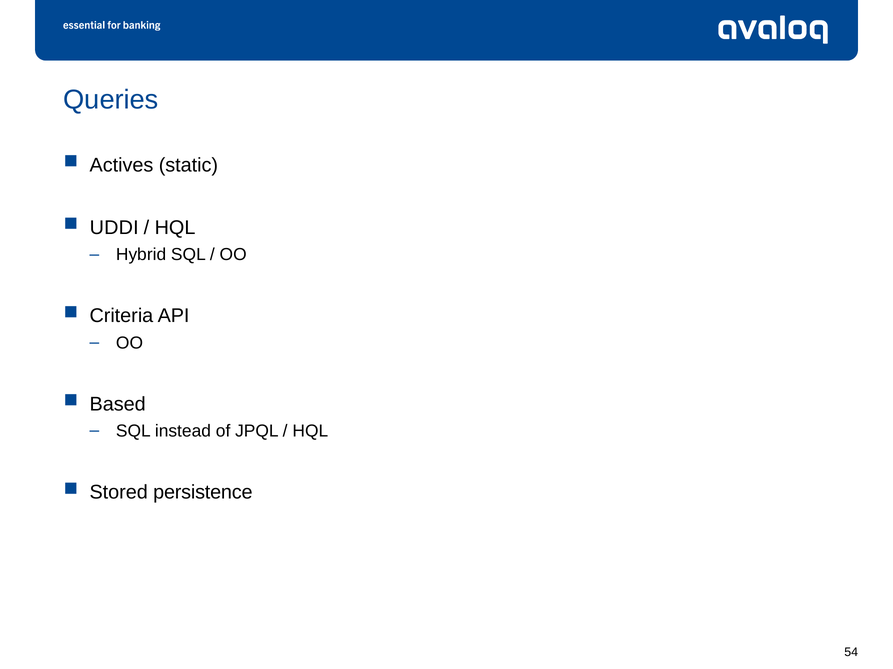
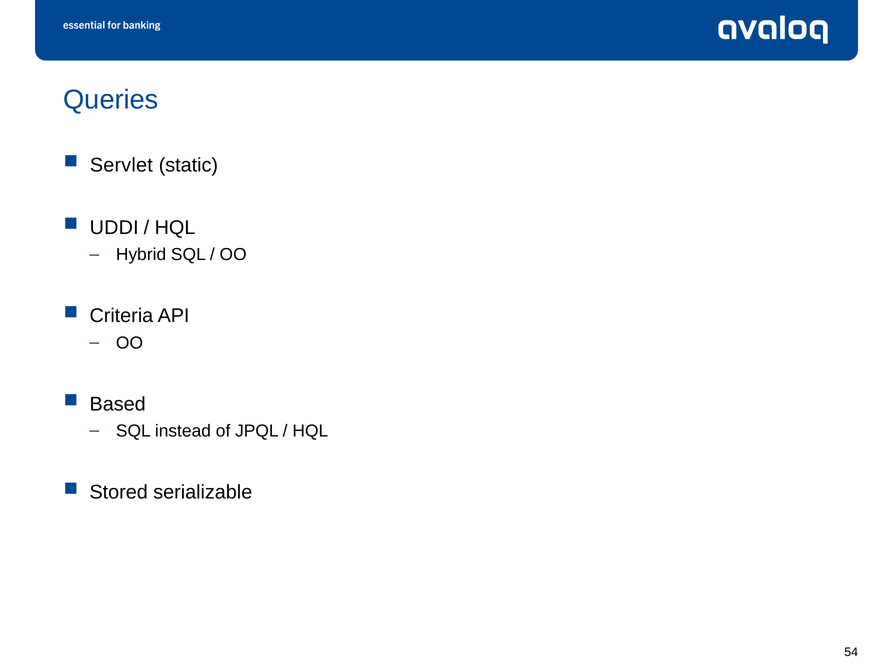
Actives: Actives -> Servlet (121, 165)
persistence: persistence -> serializable (203, 493)
